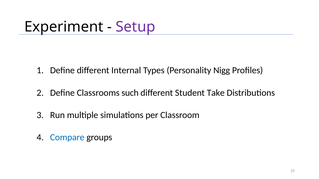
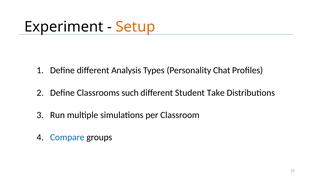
Setup colour: purple -> orange (135, 27)
Internal: Internal -> Analysis (126, 71)
Nigg: Nigg -> Chat (222, 71)
